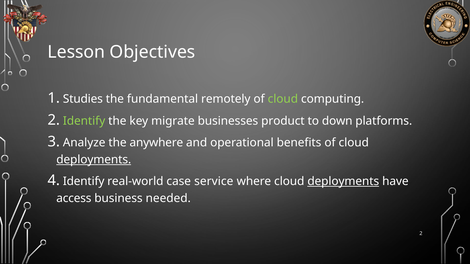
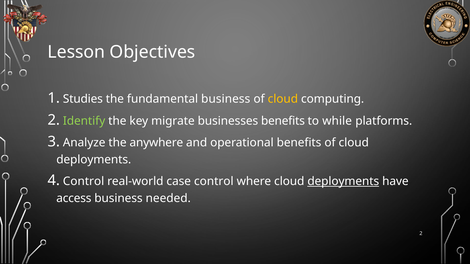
fundamental remotely: remotely -> business (226, 99)
cloud colour: light green -> yellow (283, 99)
businesses product: product -> benefits (283, 121)
down: down -> while (337, 121)
deployments underline: present -> none (94, 160)
Identify: Identify -> Control (84, 182)
case service: service -> control (214, 182)
